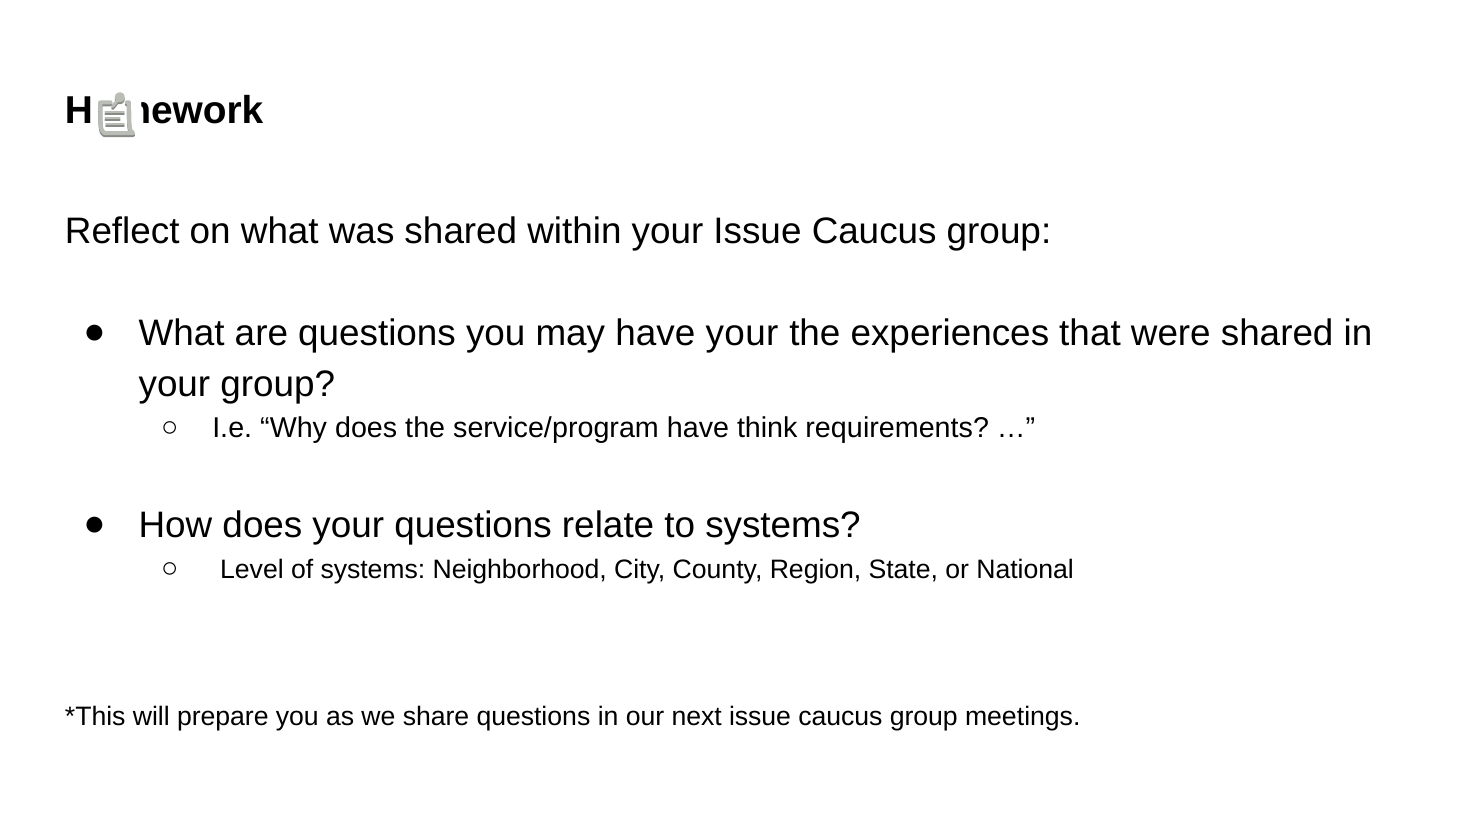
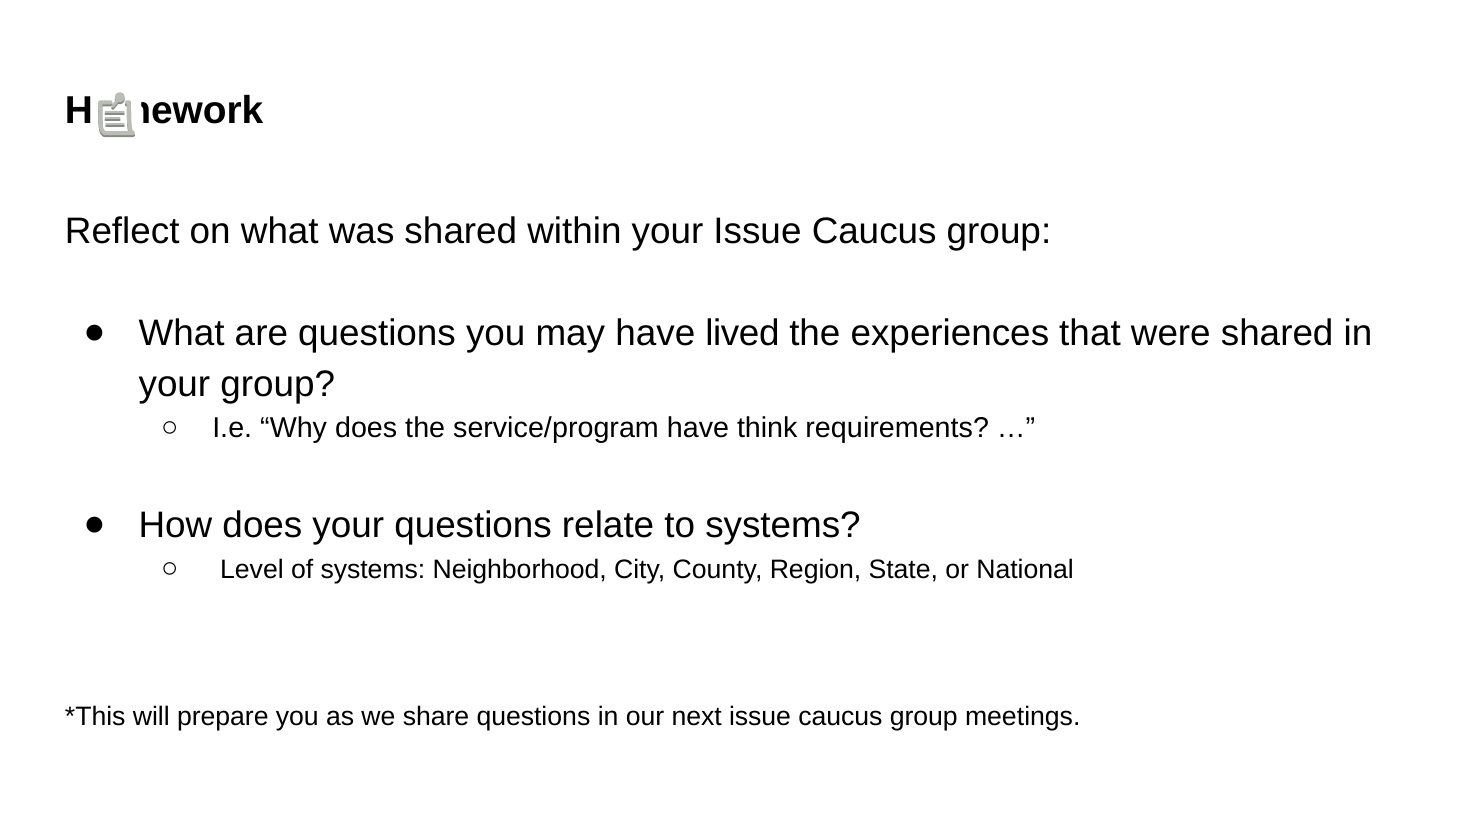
have your: your -> lived (742, 333)
